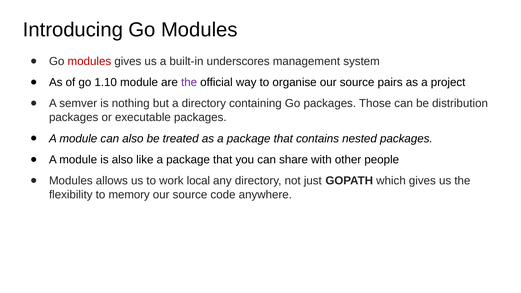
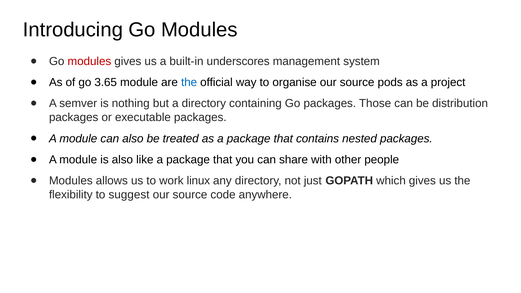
1.10: 1.10 -> 3.65 (106, 82)
the colour: purple -> blue (189, 82)
pairs: pairs -> pods (390, 82)
local: local -> linux (198, 181)
memory: memory -> suggest (129, 195)
